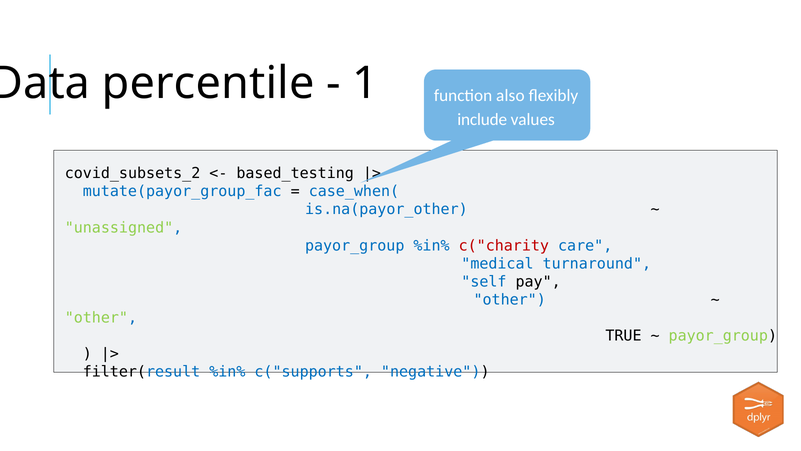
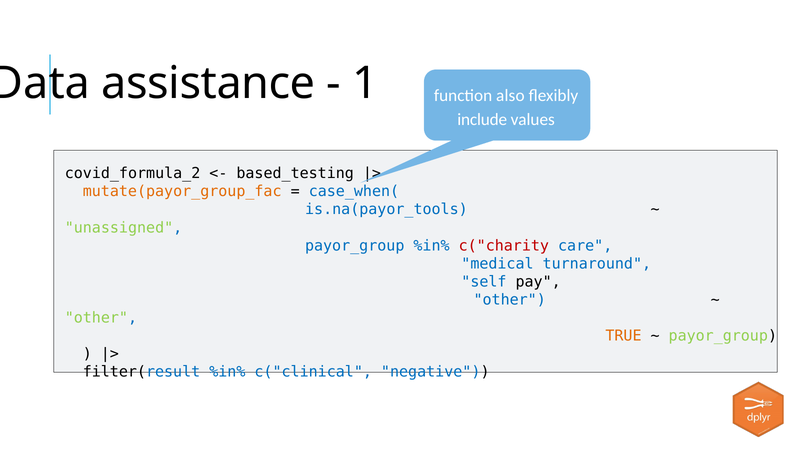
percentile: percentile -> assistance (208, 83)
covid_subsets_2: covid_subsets_2 -> covid_formula_2 (133, 173)
mutate(payor_group_fac colour: blue -> orange (182, 191)
is.na(payor_other: is.na(payor_other -> is.na(payor_tools (386, 209)
TRUE colour: black -> orange (623, 335)
c("supports: c("supports -> c("clinical (313, 372)
